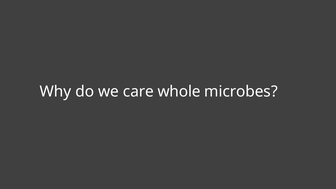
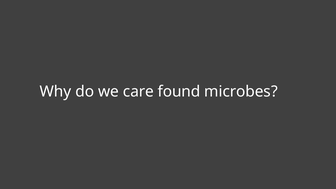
whole: whole -> found (179, 92)
